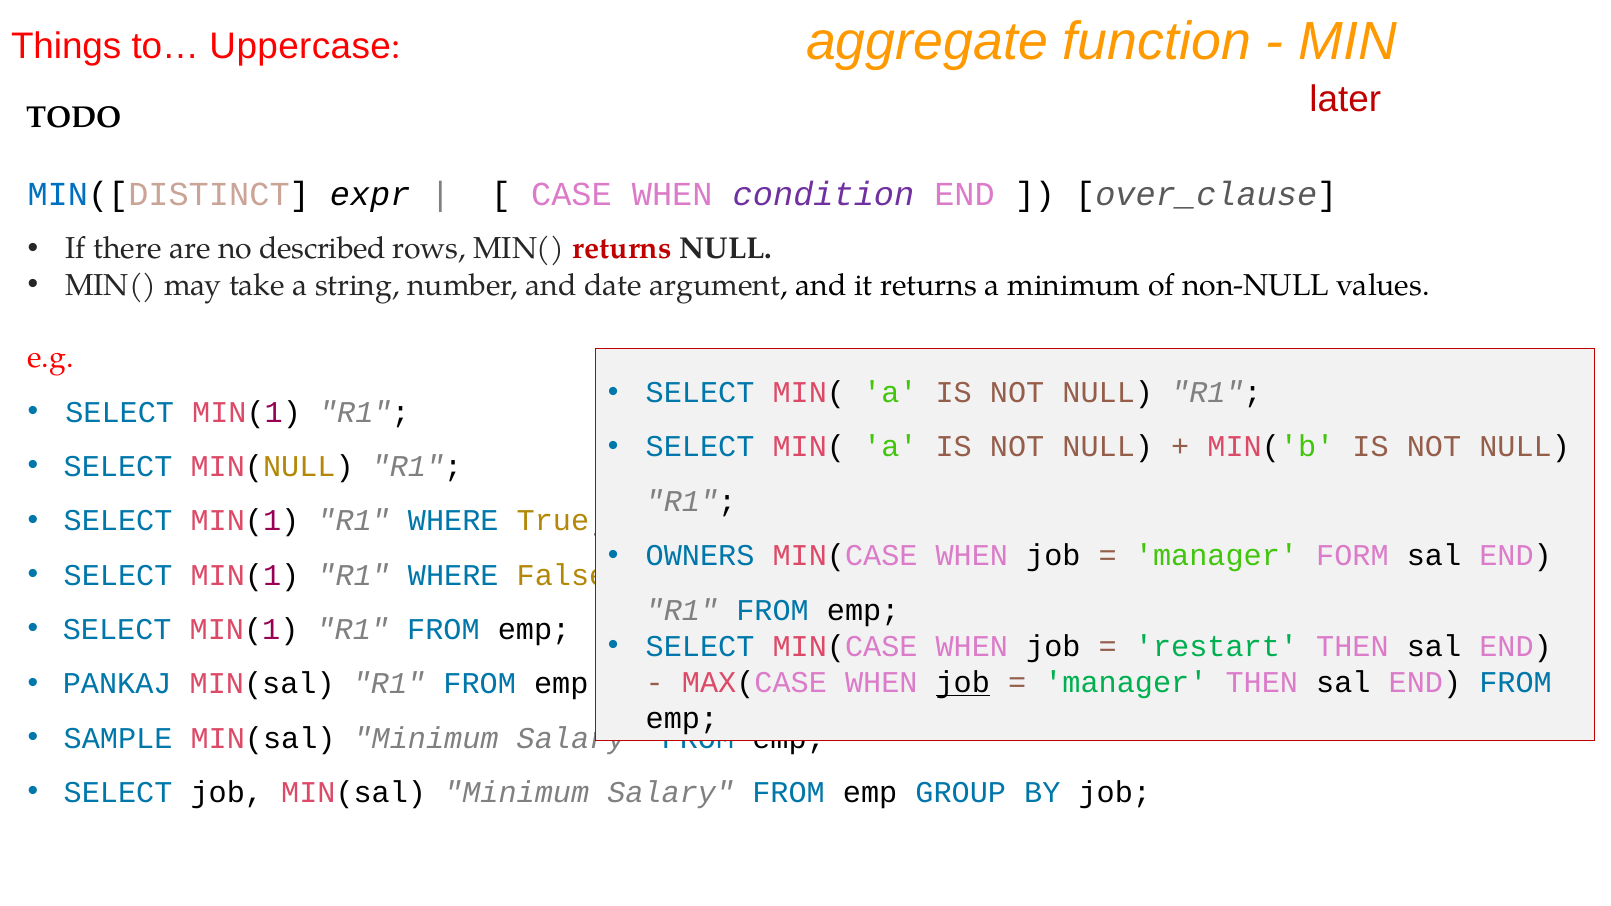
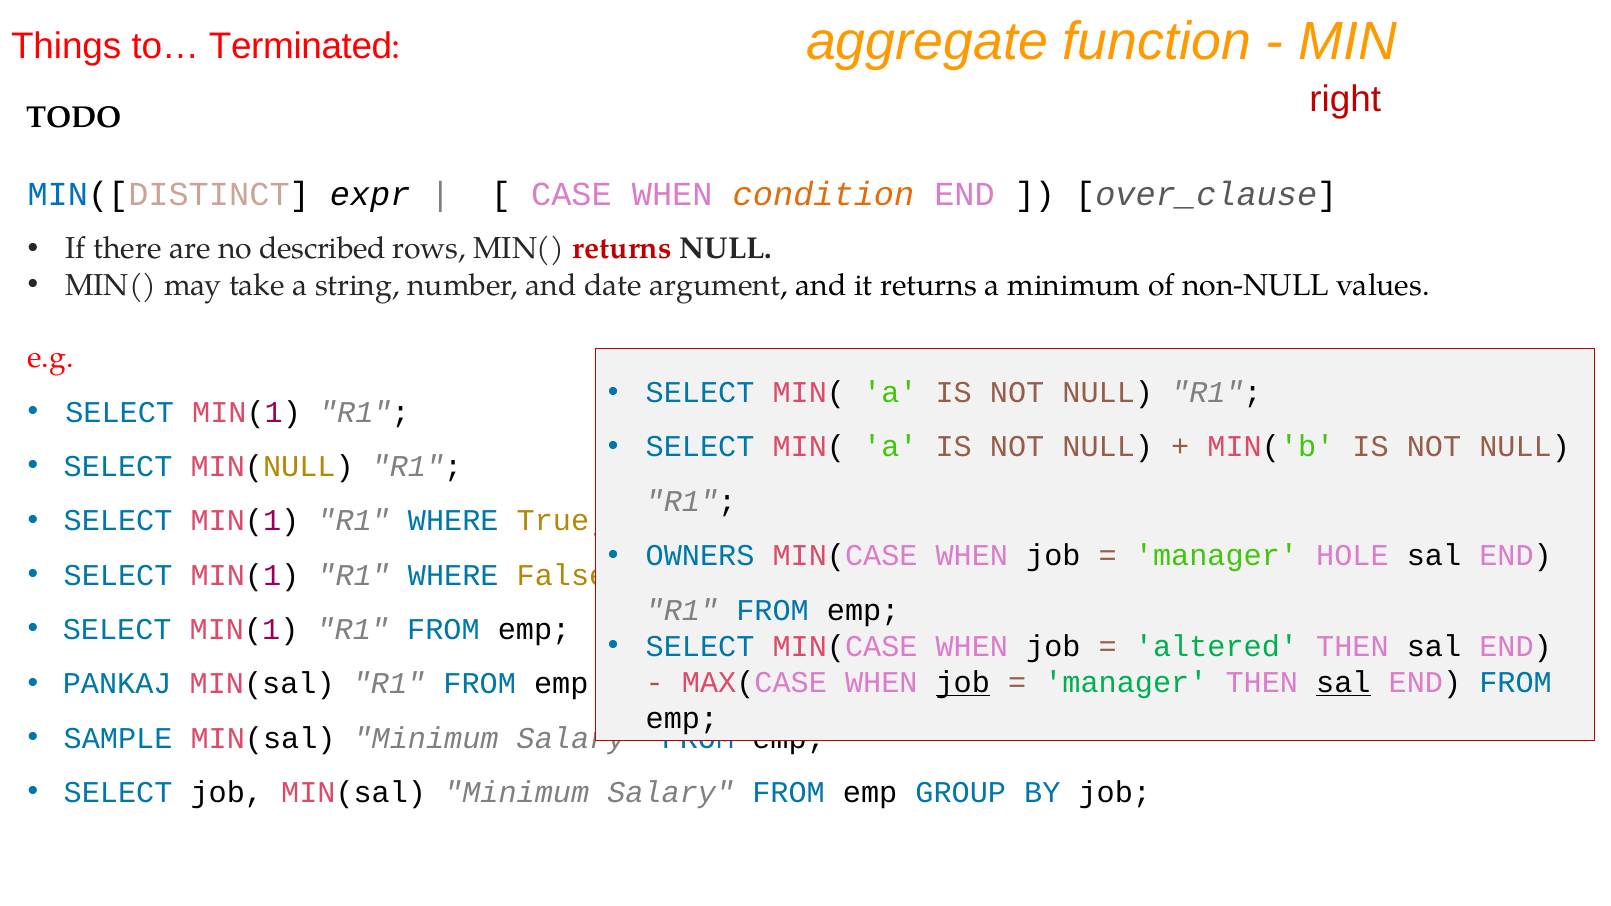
Uppercase: Uppercase -> Terminated (301, 46)
later: later -> right (1345, 99)
condition colour: purple -> orange (824, 195)
FORM: FORM -> HOLE (1352, 556)
restart: restart -> altered (1217, 646)
sal underline: none -> present (1343, 683)
